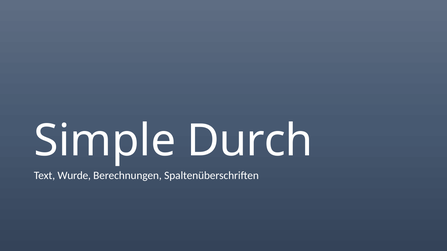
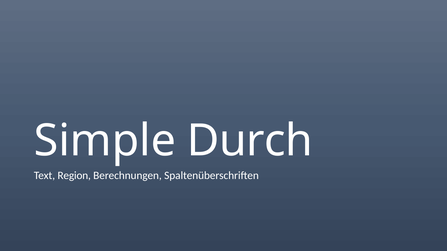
Wurde: Wurde -> Region (74, 176)
